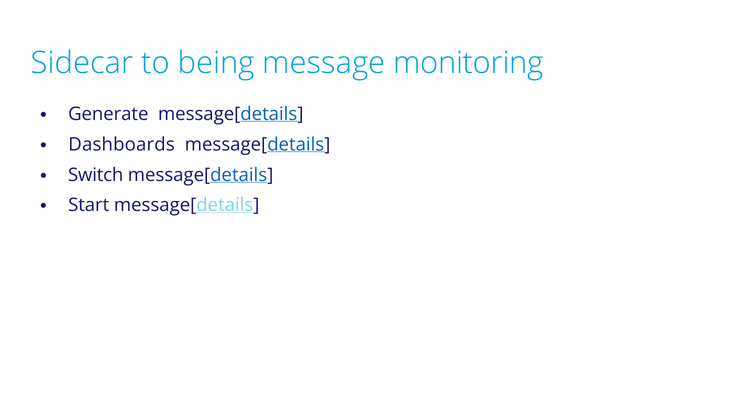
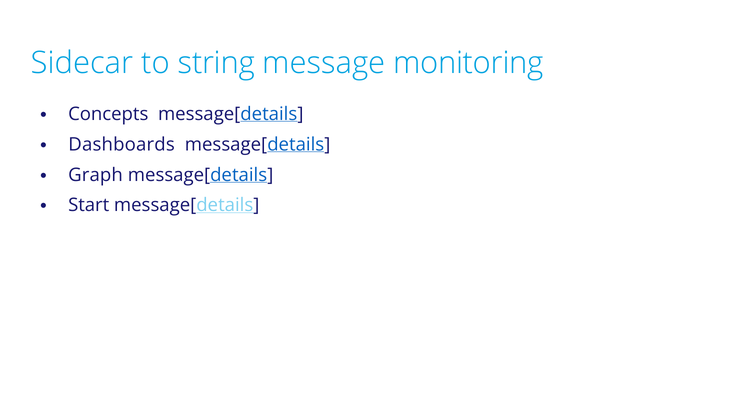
being: being -> string (216, 63)
Generate: Generate -> Concepts (108, 114)
Switch: Switch -> Graph (96, 175)
